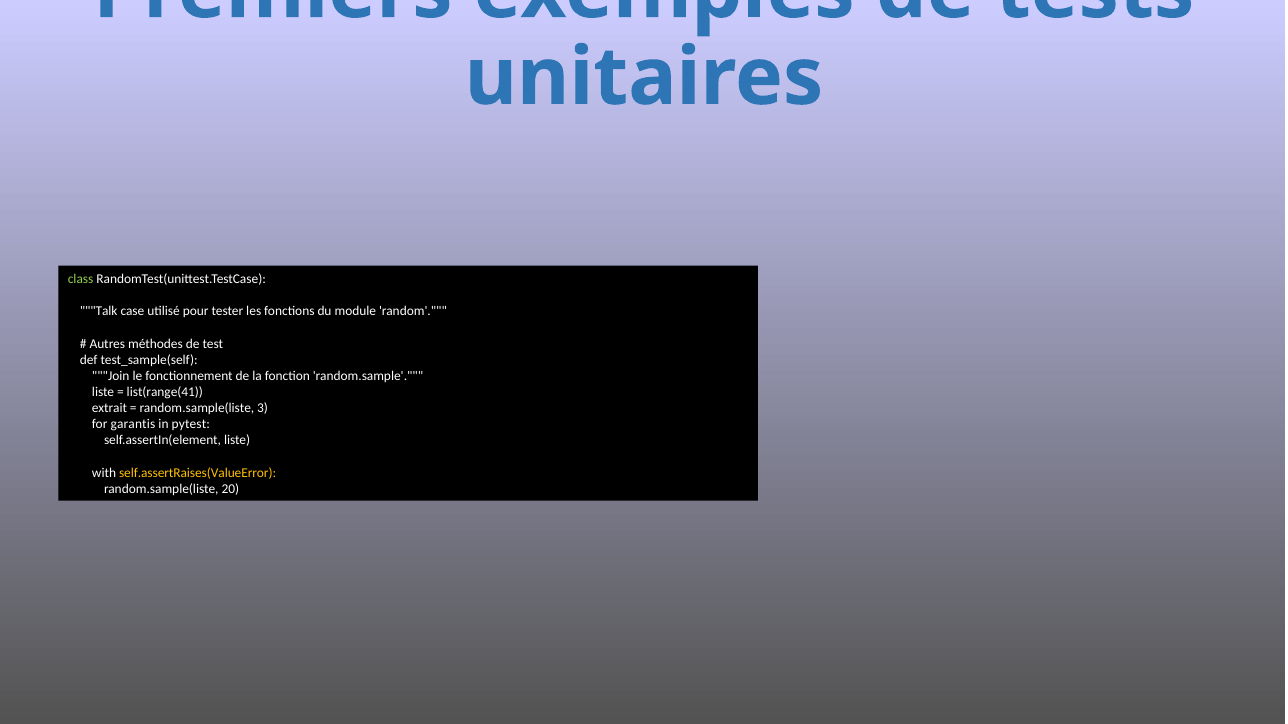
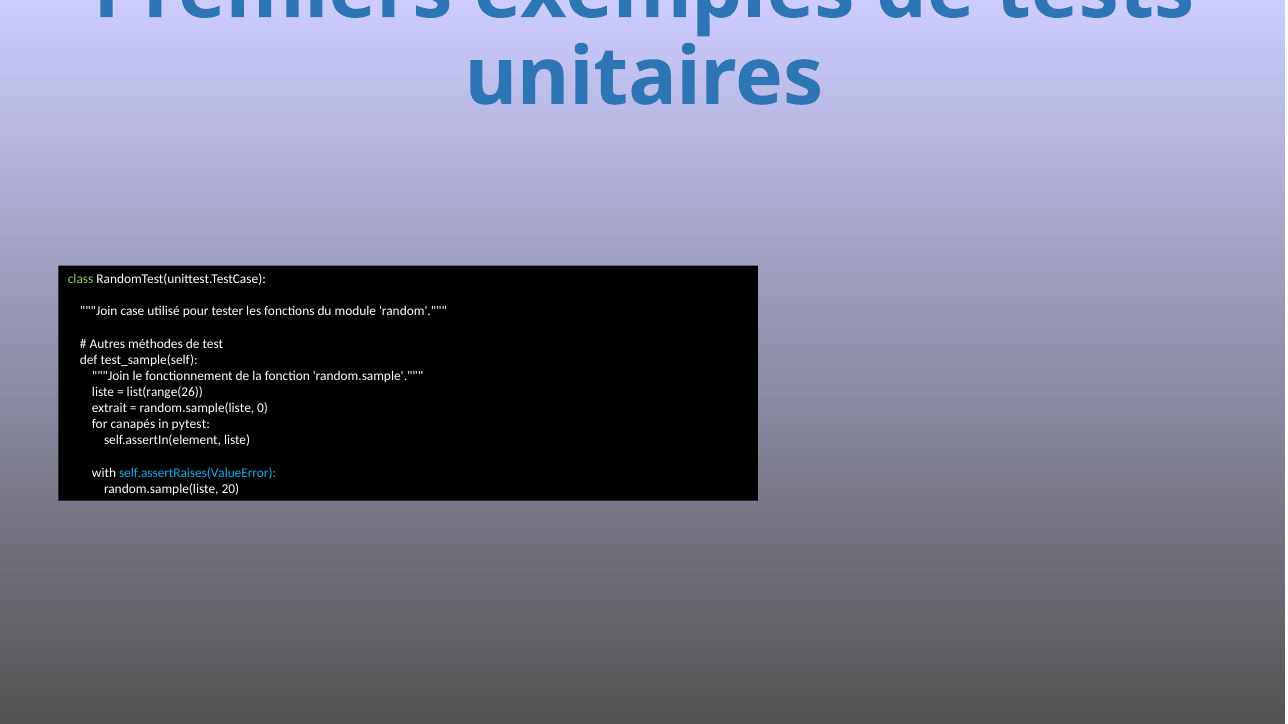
Talk: Talk -> Join (99, 312)
list(range(41: list(range(41 -> list(range(26 (165, 392)
3: 3 -> 0 (263, 409)
garantis: garantis -> canapés (133, 425)
self.assertRaises(ValueError colour: yellow -> light blue (198, 473)
